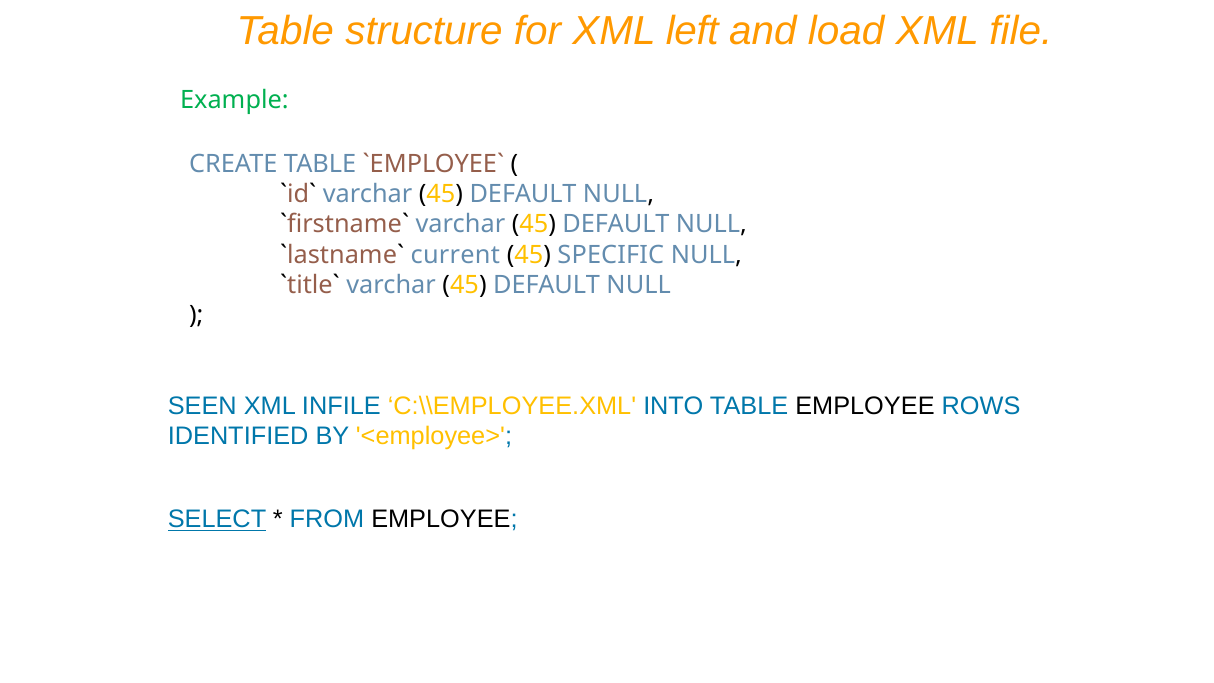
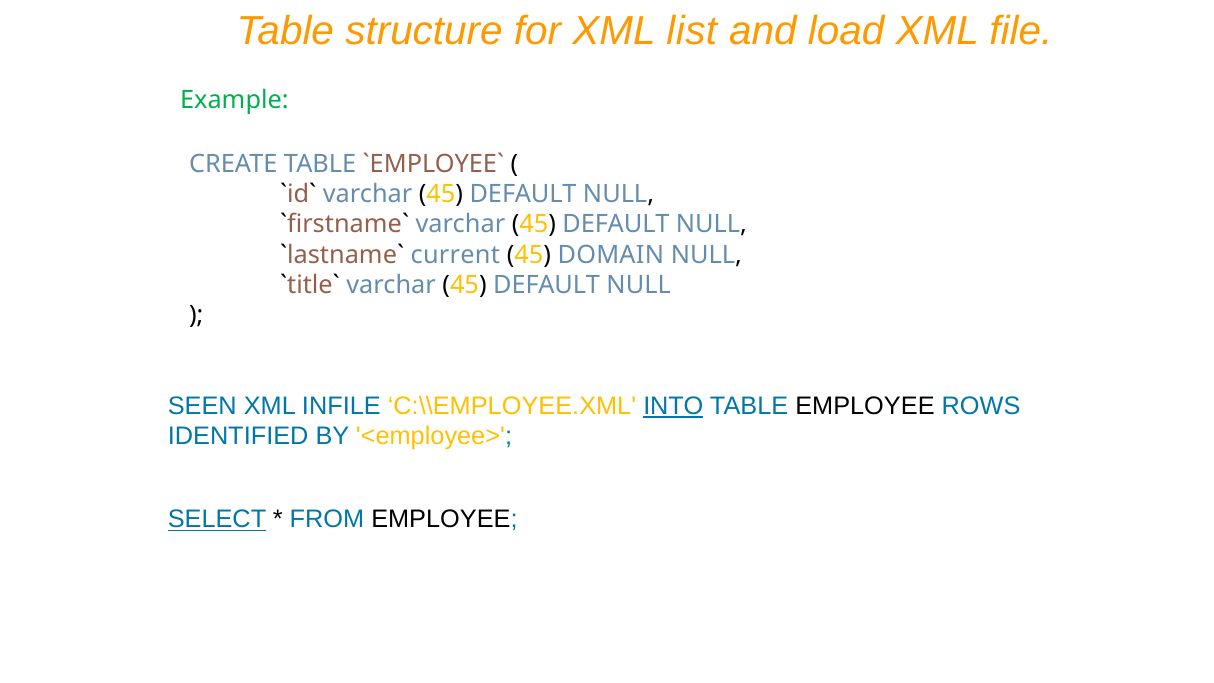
left: left -> list (692, 32)
SPECIFIC: SPECIFIC -> DOMAIN (611, 255)
INTO underline: none -> present (673, 406)
